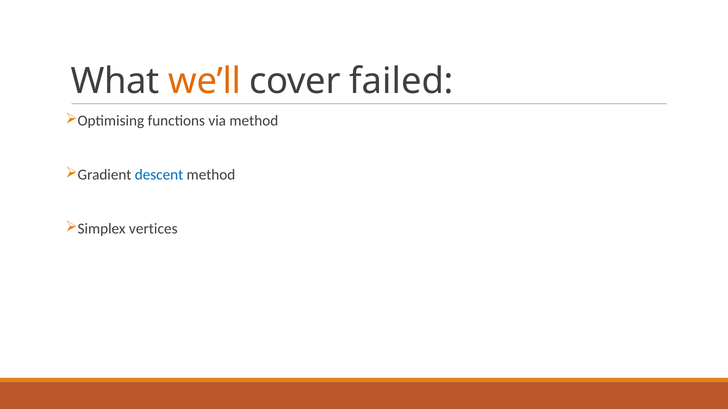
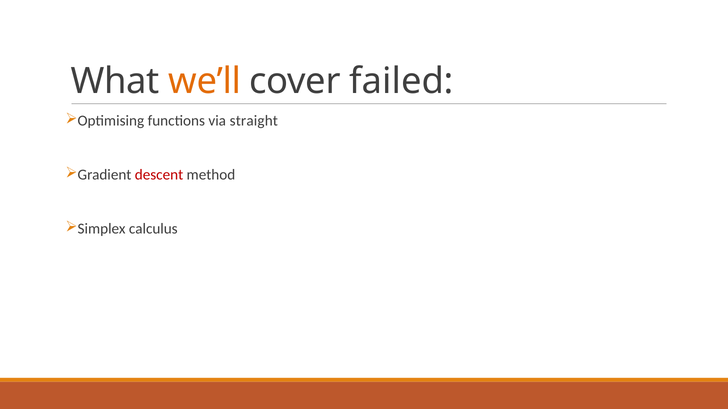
via method: method -> straight (254, 121)
descent colour: blue -> red (159, 175)
vertices: vertices -> calculus (153, 229)
